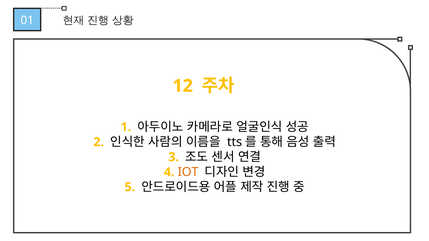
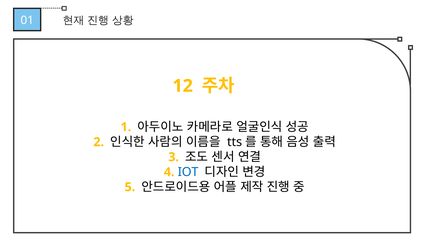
IOT colour: orange -> blue (188, 172)
